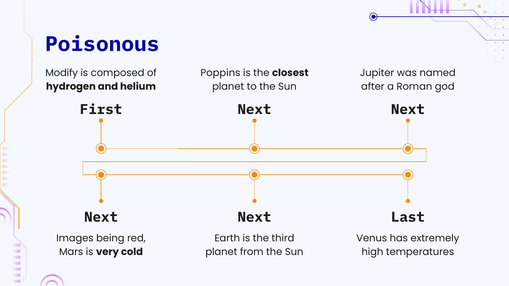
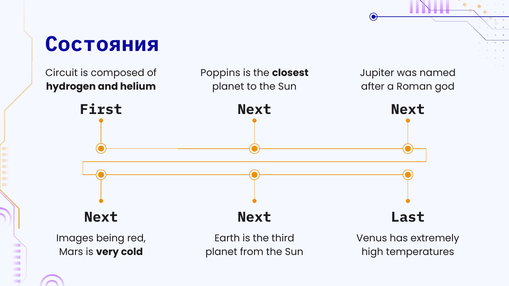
Poisonous: Poisonous -> Состояния (102, 44)
Modify: Modify -> Circuit (62, 73)
